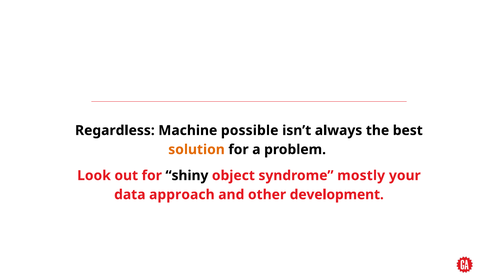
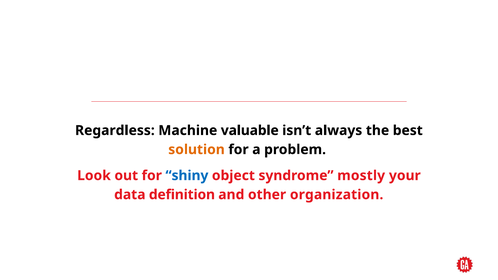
possible: possible -> valuable (250, 131)
shiny colour: black -> blue (187, 176)
approach: approach -> definition (182, 195)
development: development -> organization (337, 195)
